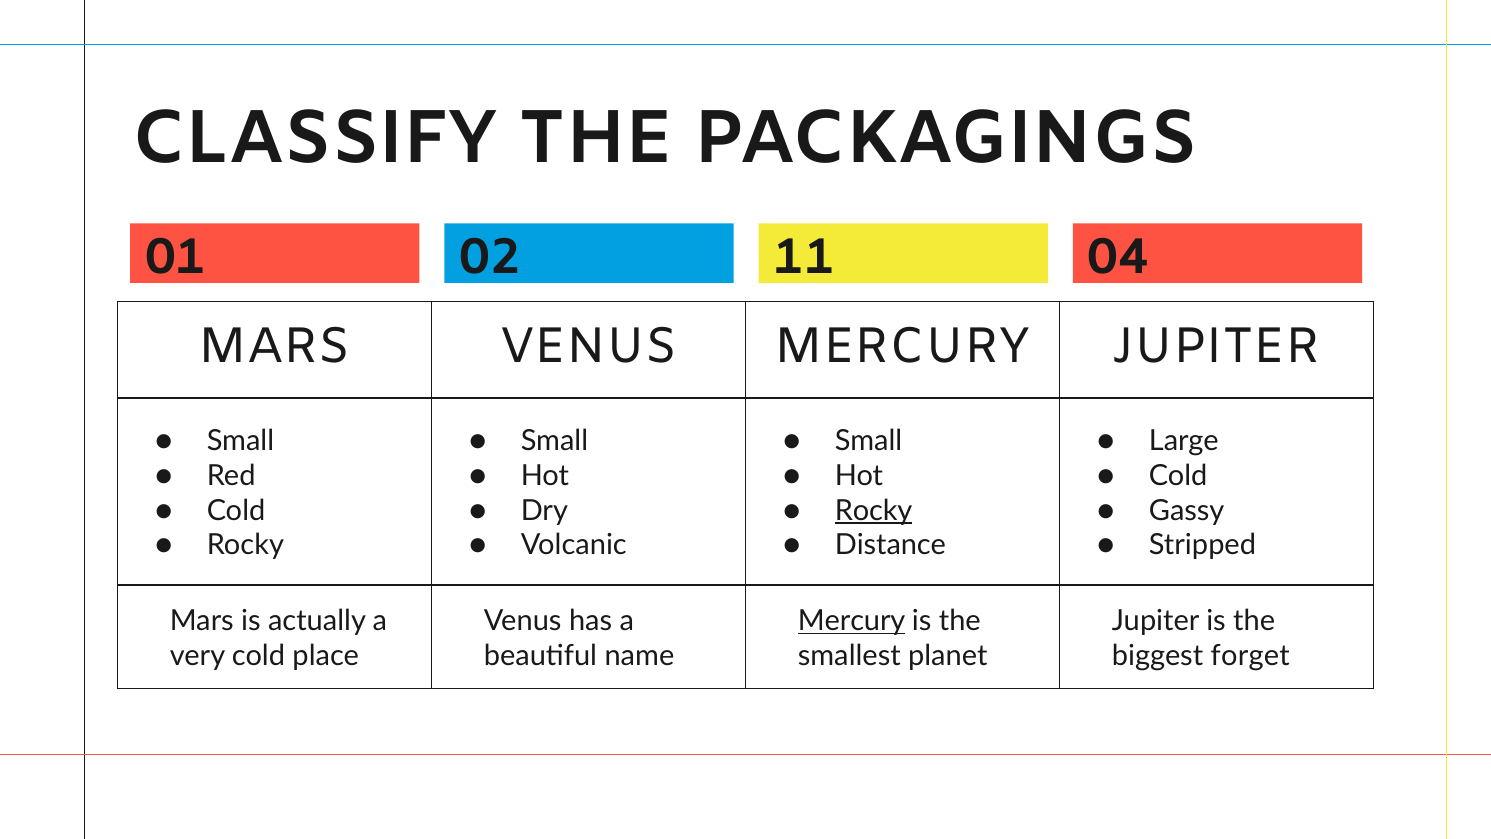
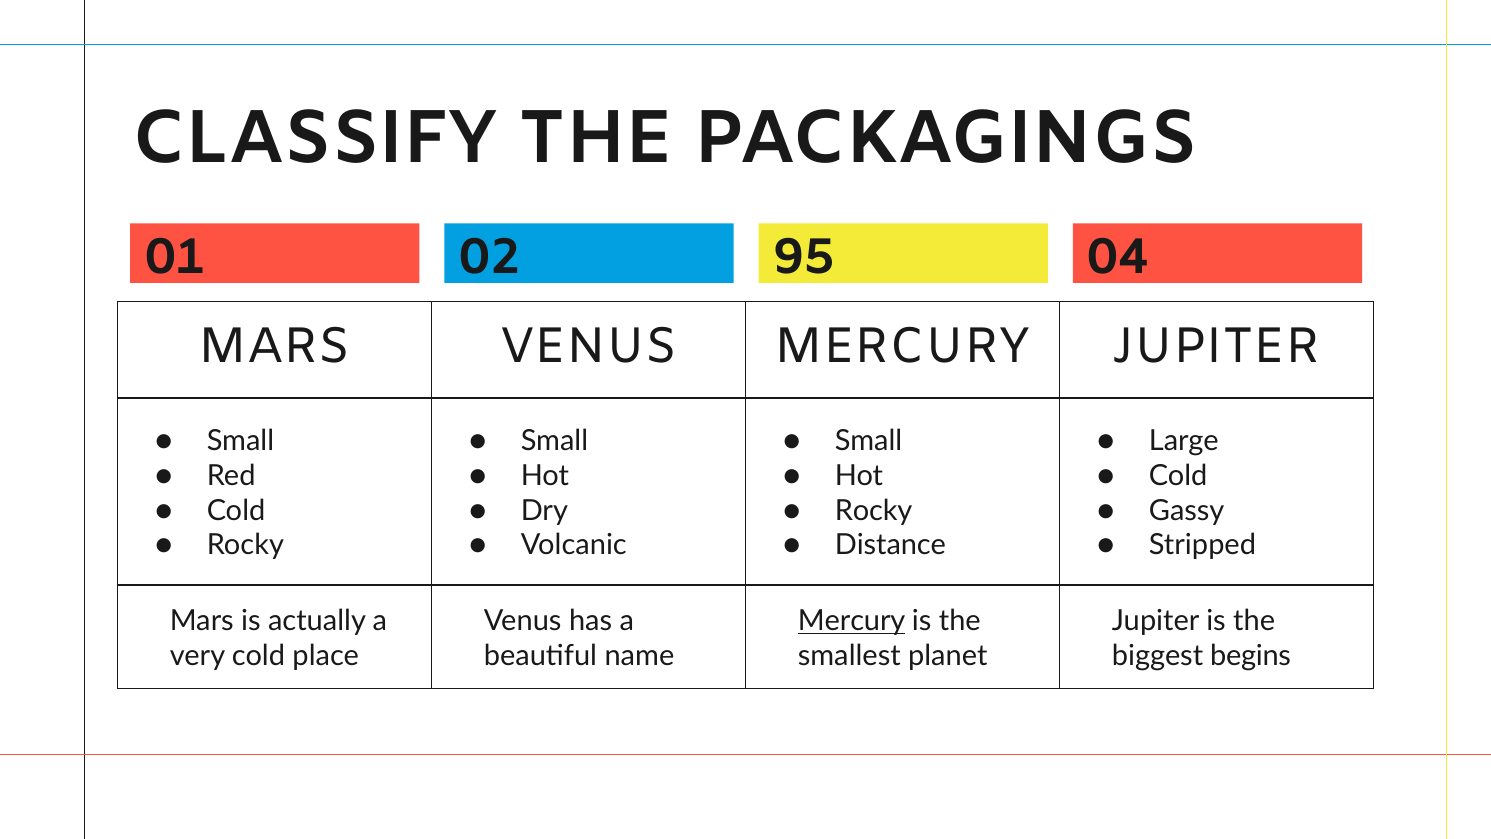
11: 11 -> 95 (804, 257)
Rocky underline: present -> none (874, 510)
forget: forget -> begins (1251, 656)
